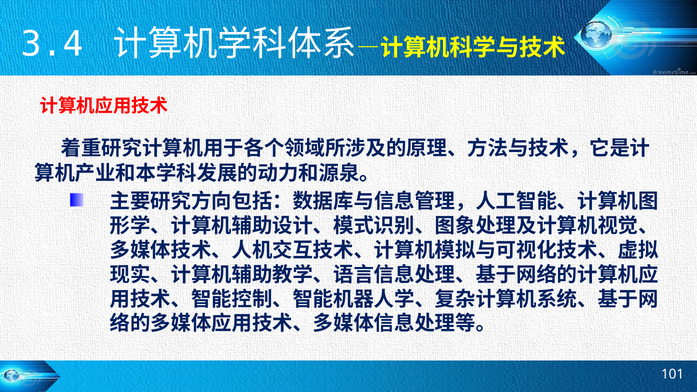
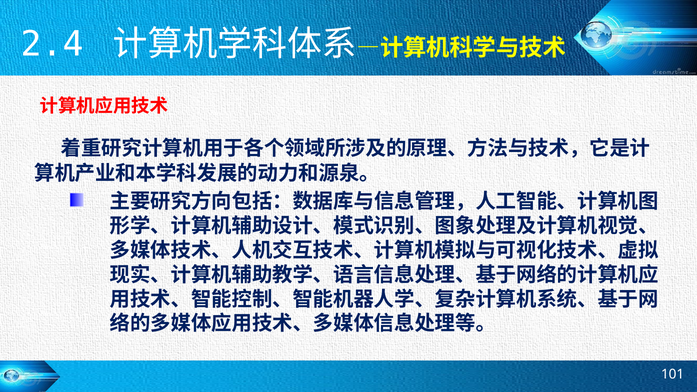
3.4: 3.4 -> 2.4 (52, 44)
